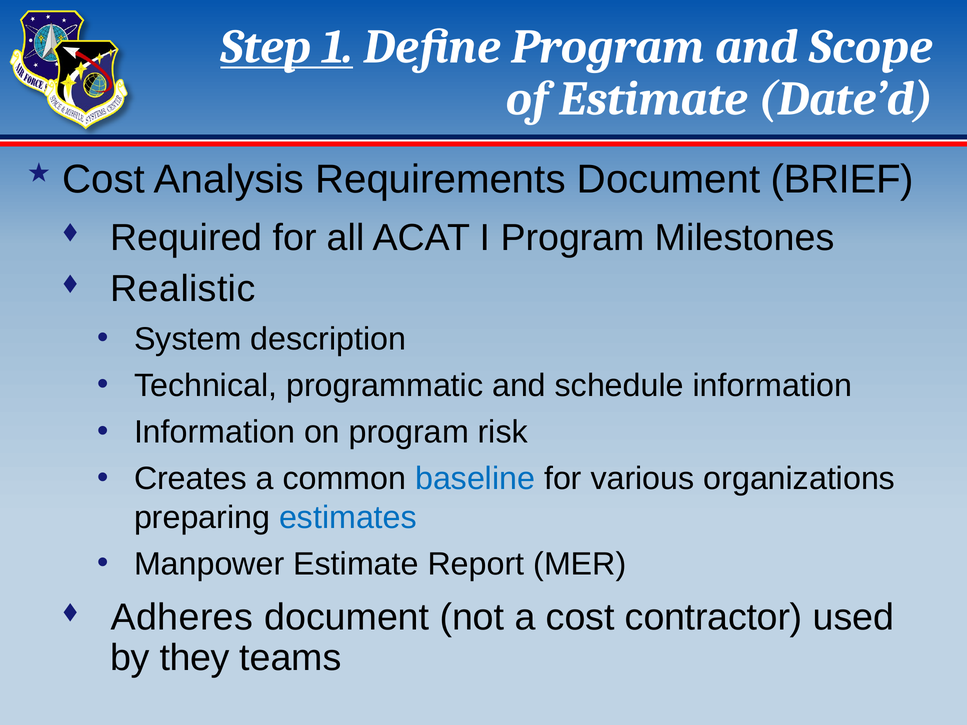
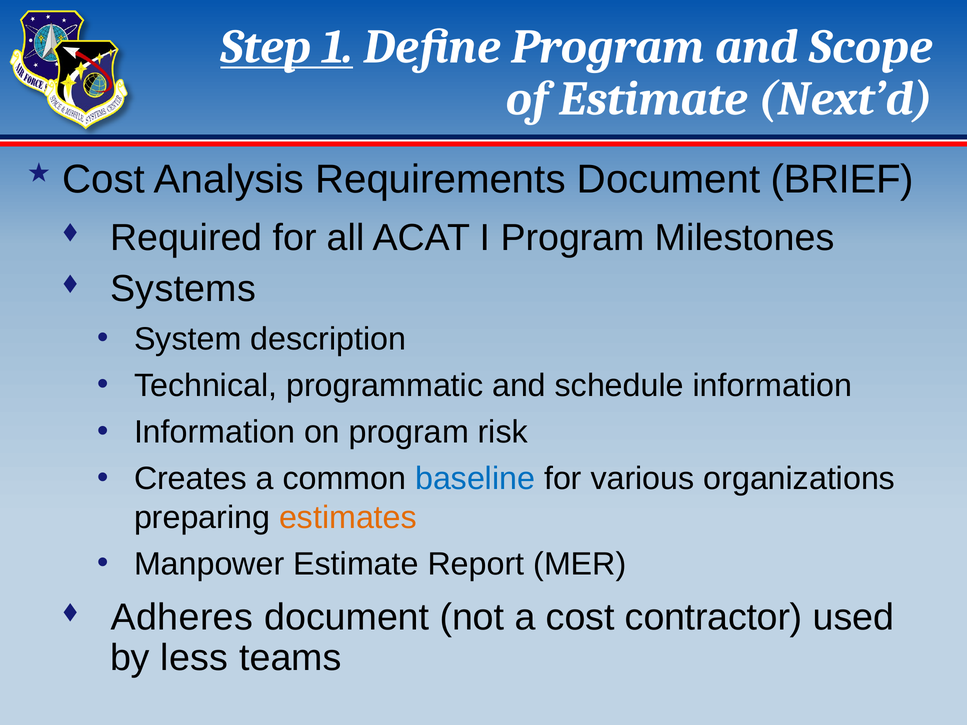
Date’d: Date’d -> Next’d (846, 99)
Realistic: Realistic -> Systems (183, 289)
estimates colour: blue -> orange (348, 518)
they: they -> less (194, 658)
